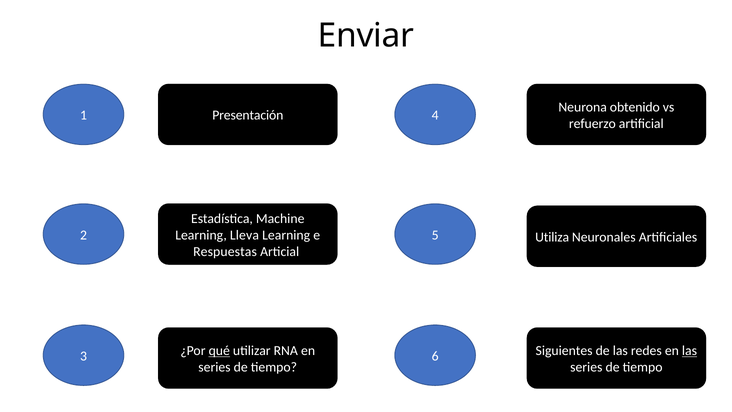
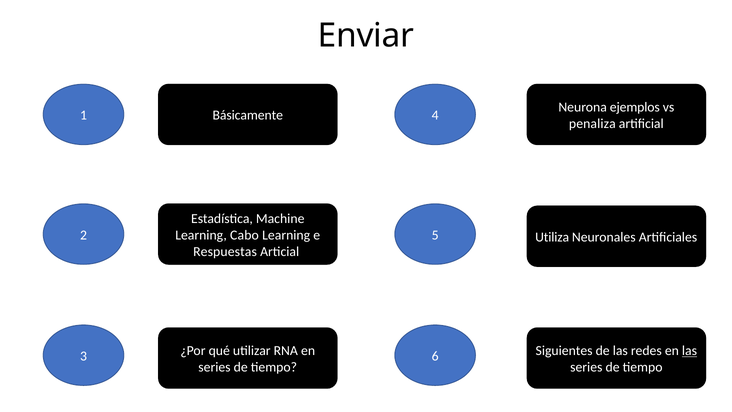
obtenido: obtenido -> ejemplos (635, 107)
Presentación: Presentación -> Básicamente (248, 115)
refuerzo: refuerzo -> penaliza (592, 124)
Lleva: Lleva -> Cabo (244, 235)
qué underline: present -> none (219, 351)
